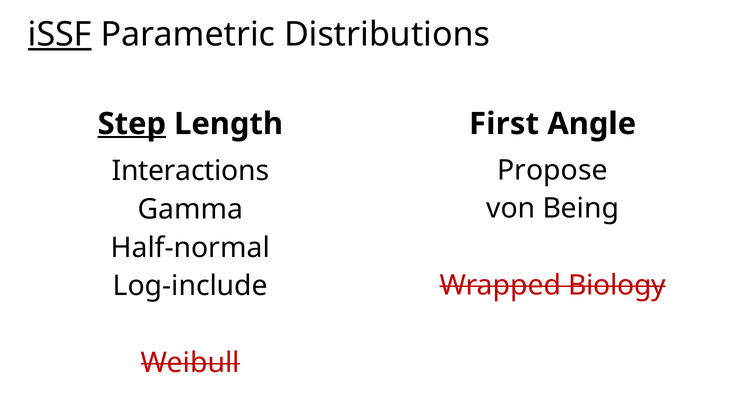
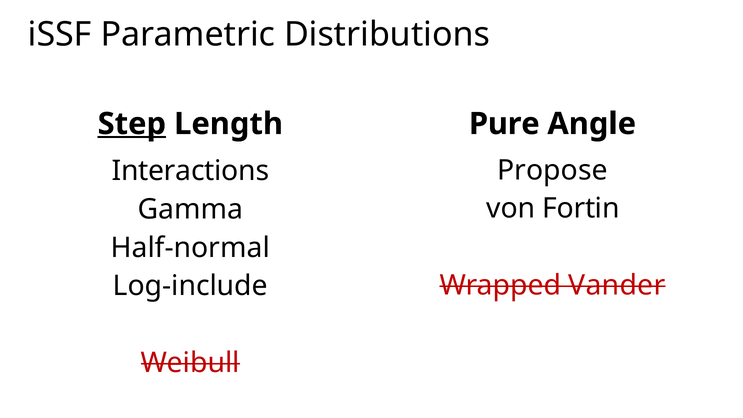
iSSF underline: present -> none (60, 35)
First: First -> Pure (504, 124)
Being: Being -> Fortin (581, 209)
Biology: Biology -> Vander (617, 285)
